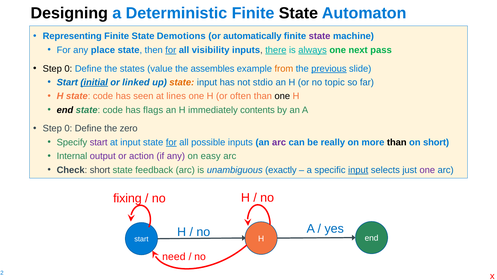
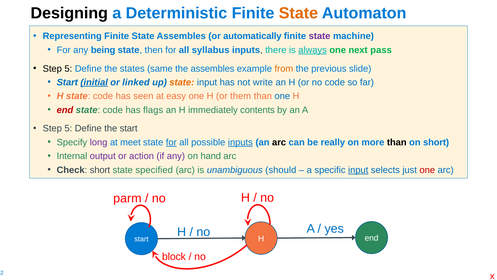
State colour: black -> orange (298, 13)
State Demotions: Demotions -> Assembles (181, 36)
place: place -> being (103, 50)
for underline: present -> none (171, 50)
visibility: visibility -> syllabus (211, 50)
there underline: present -> none (276, 50)
0: 0 -> 5 (68, 68)
value: value -> same (160, 68)
previous underline: present -> none (329, 68)
stdio: stdio -> write (263, 82)
no topic: topic -> code (335, 82)
lines: lines -> easy (176, 96)
often: often -> them (241, 96)
one colour: black -> blue (282, 96)
end colour: black -> red (65, 110)
0: 0 -> 5 (68, 128)
the zero: zero -> start (129, 128)
Specify start: start -> long (99, 142)
at input: input -> meet (130, 142)
inputs underline: none -> present (240, 142)
arc colour: purple -> black (279, 142)
easy: easy -> hand (211, 156)
feedback: feedback -> specified (154, 170)
exactly: exactly -> should (281, 170)
one colour: purple -> red (427, 170)
fixing: fixing -> parm (127, 198)
need: need -> block (174, 256)
